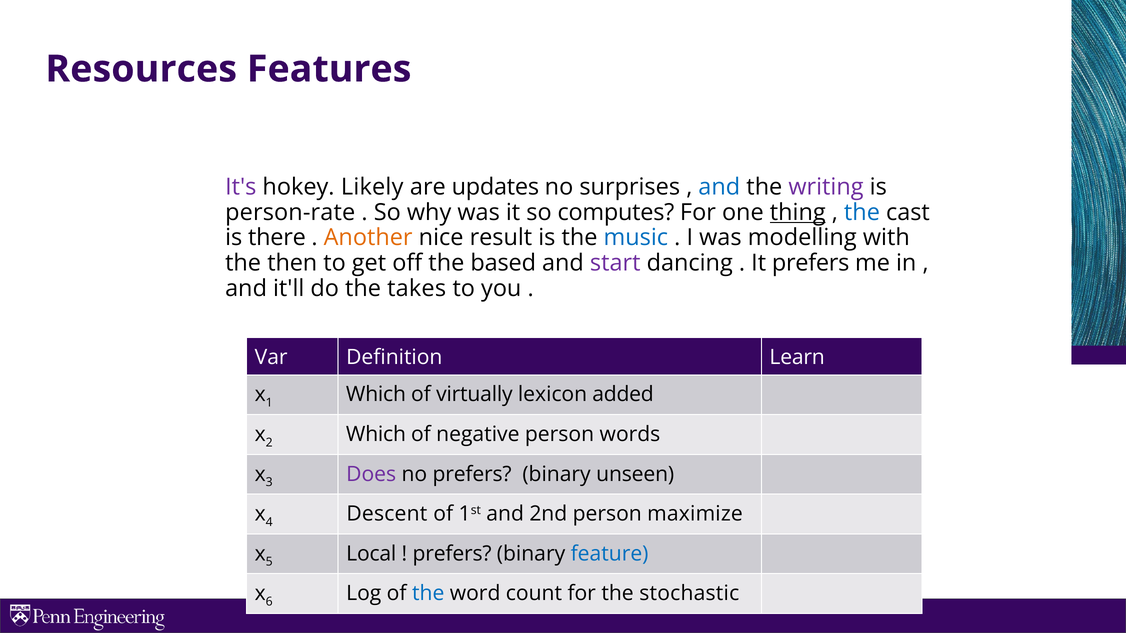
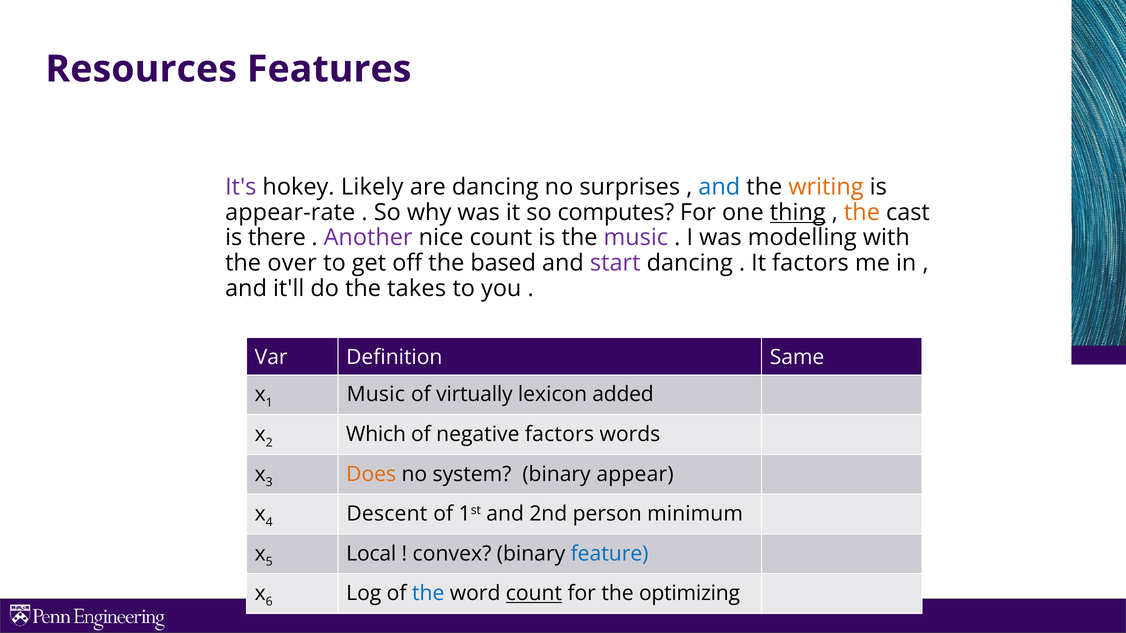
are updates: updates -> dancing (495, 187)
writing colour: purple -> orange (826, 187)
person-rate: person-rate -> appear-rate (290, 213)
the colour: blue -> orange (862, 213)
Another colour: orange -> purple (368, 238)
nice result: result -> count (501, 238)
music colour: blue -> purple (636, 238)
then: then -> over (292, 263)
It prefers: prefers -> factors (810, 263)
Learn: Learn -> Same (797, 358)
Which: Which -> Music (376, 395)
negative person: person -> factors (559, 435)
Does colour: purple -> orange (371, 474)
no prefers: prefers -> system (472, 474)
unseen: unseen -> appear (635, 474)
maximize: maximize -> minimum (695, 514)
prefers: prefers -> convex (452, 554)
count underline: none -> present (534, 594)
stochastic: stochastic -> optimizing (689, 594)
